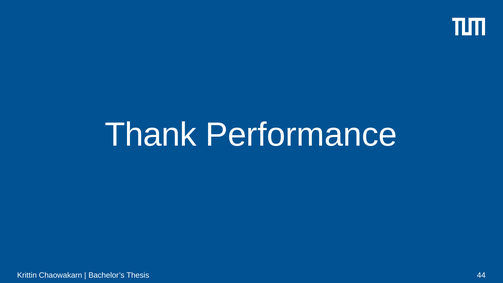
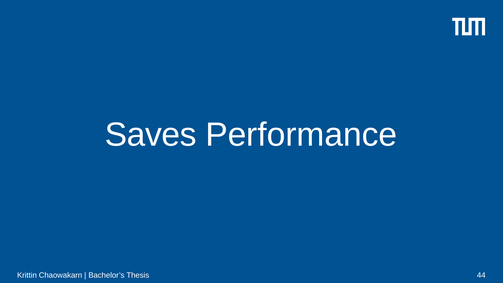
Thank: Thank -> Saves (151, 135)
